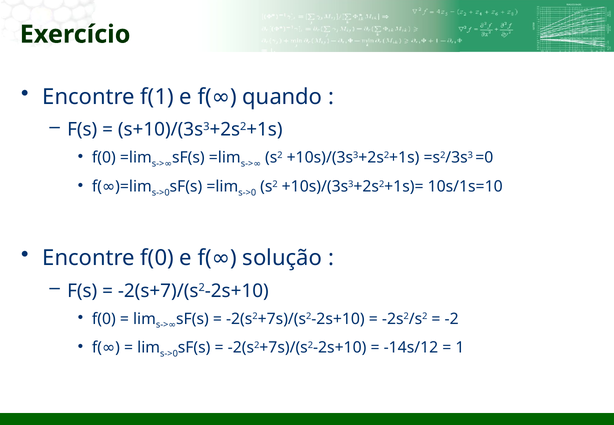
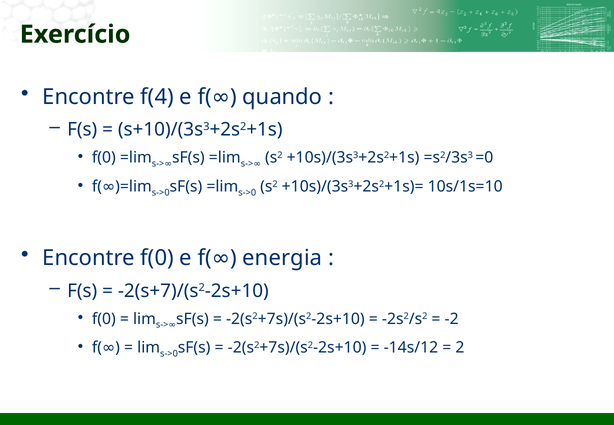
f(1: f(1 -> f(4 (157, 97)
solução: solução -> energia (282, 258)
1: 1 -> 2 (460, 348)
